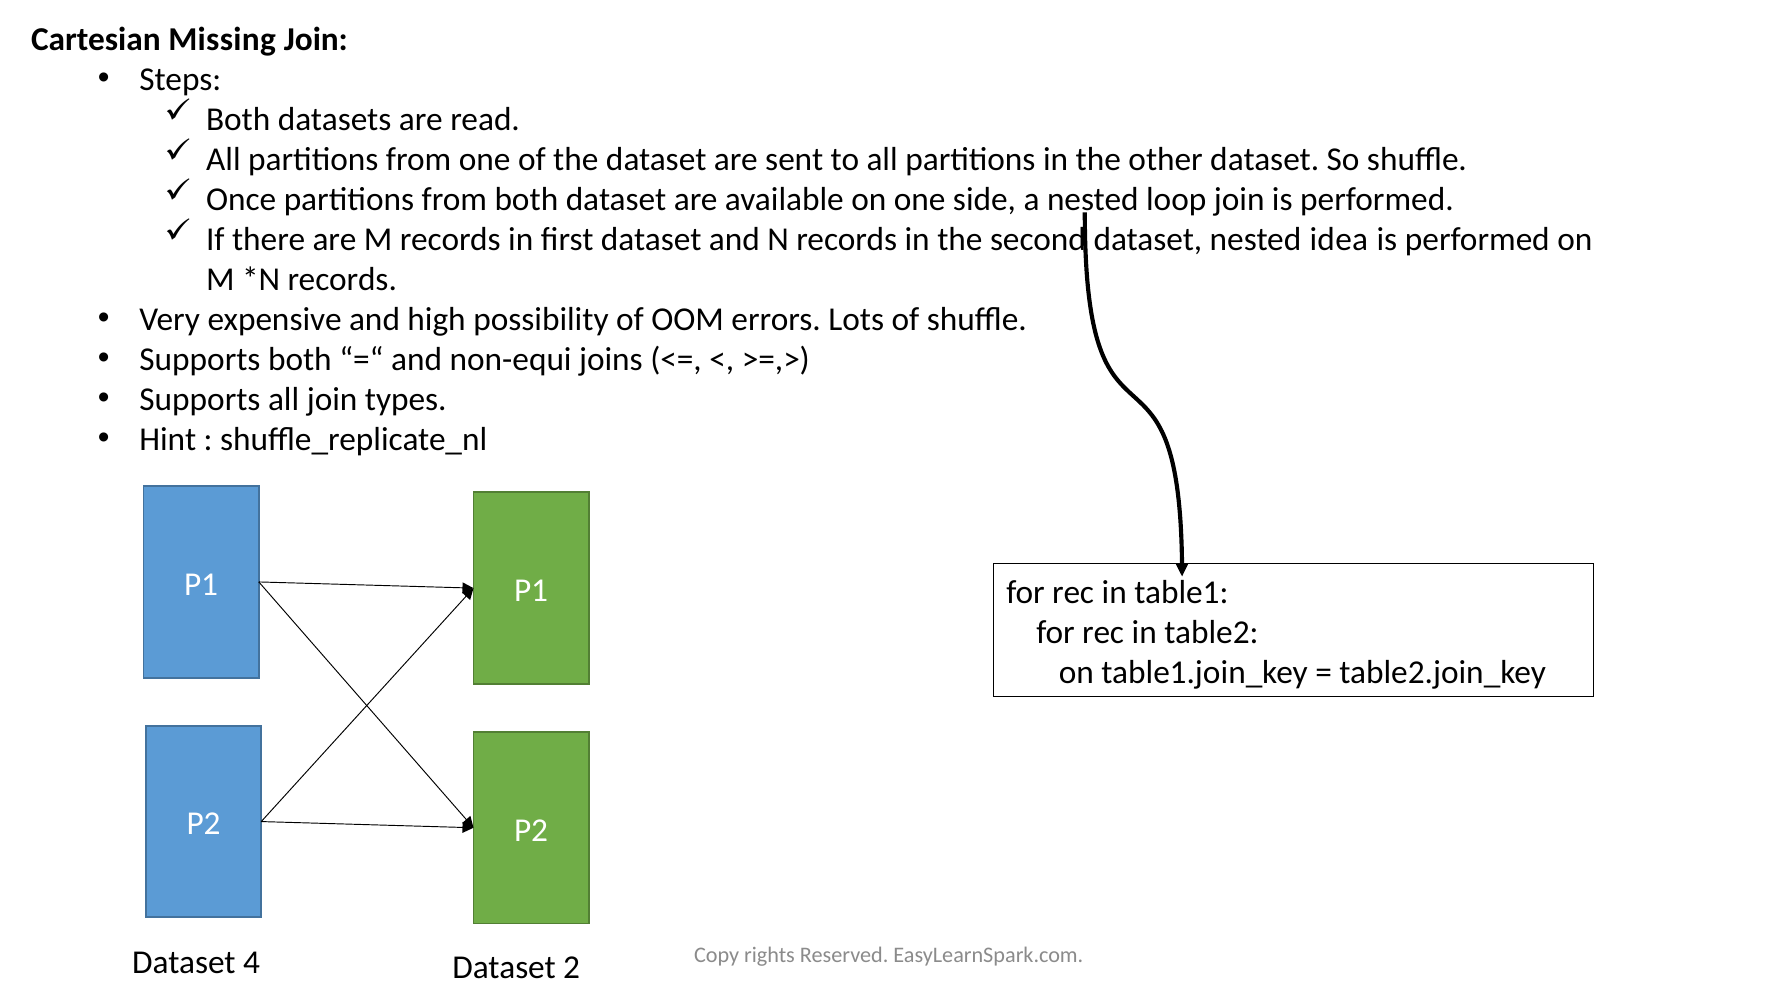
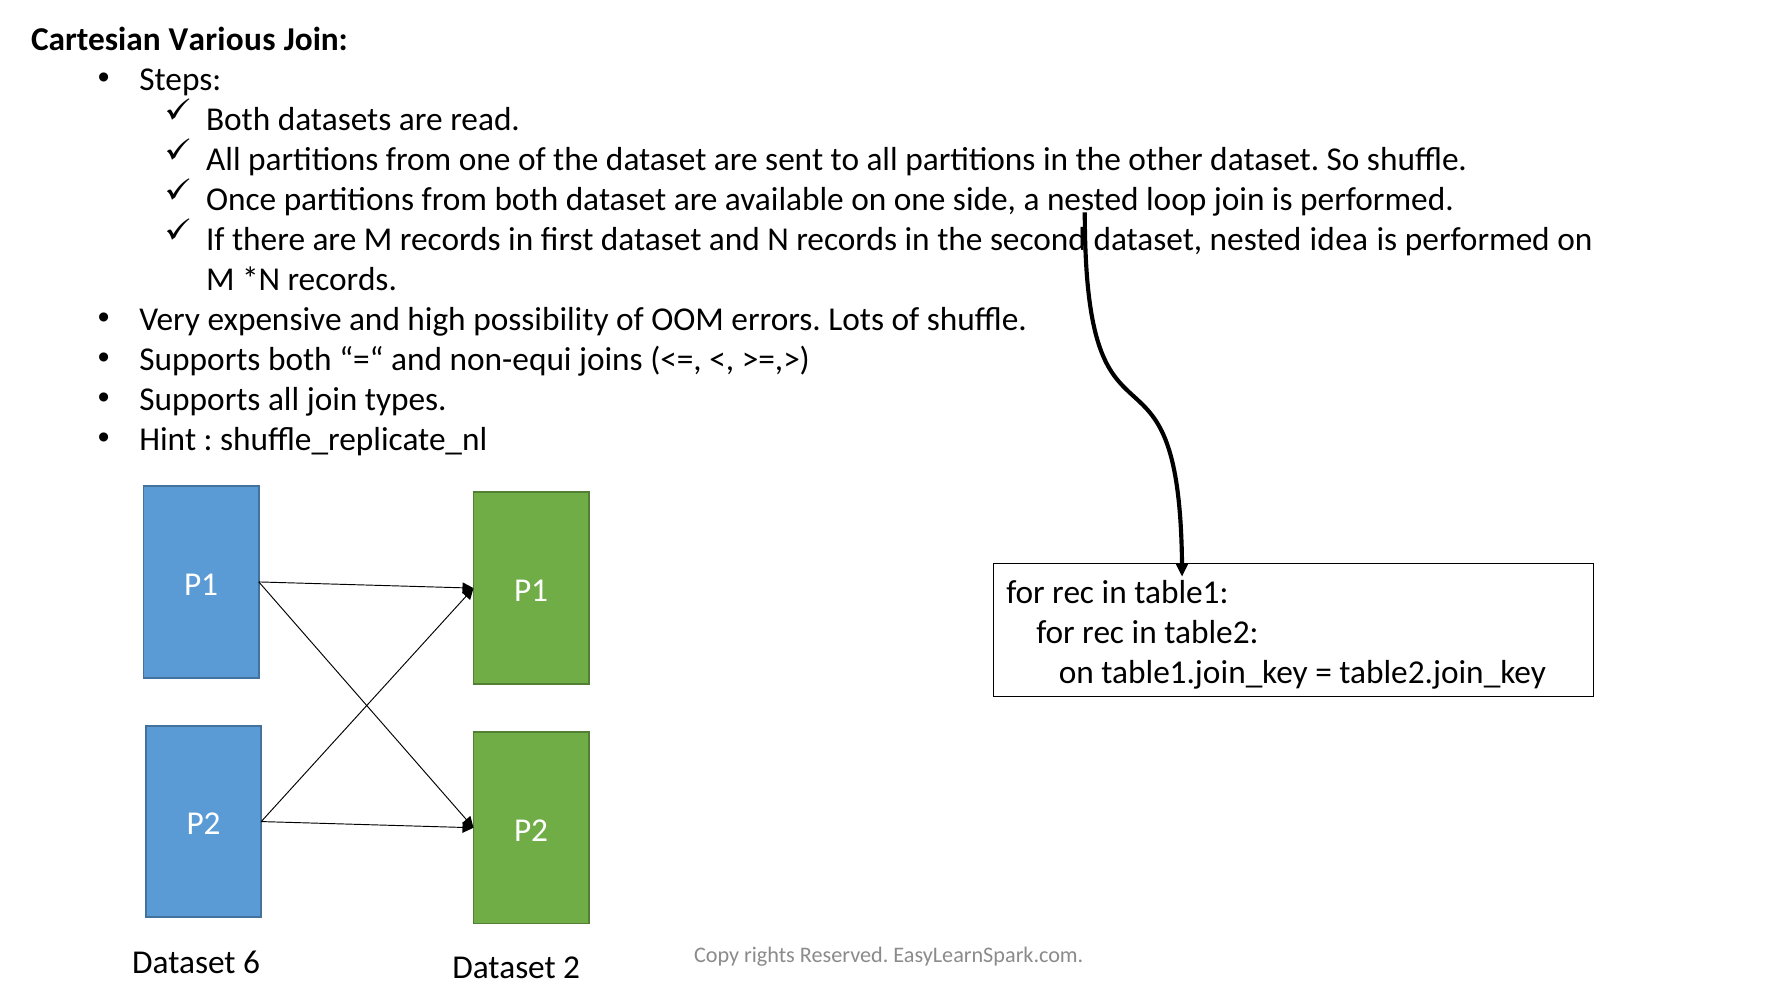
Missing: Missing -> Various (222, 39)
4: 4 -> 6 (252, 962)
